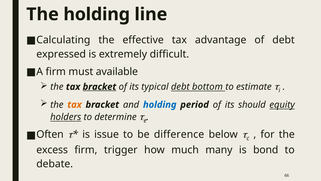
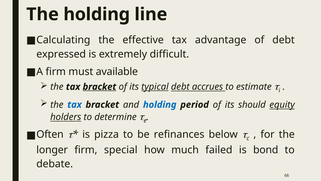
typical underline: none -> present (155, 87)
bottom: bottom -> accrues (208, 87)
tax colour: orange -> blue (75, 104)
issue: issue -> pizza (107, 134)
difference: difference -> refinances (179, 134)
excess: excess -> longer (52, 150)
trigger: trigger -> special (121, 150)
many: many -> failed (219, 150)
